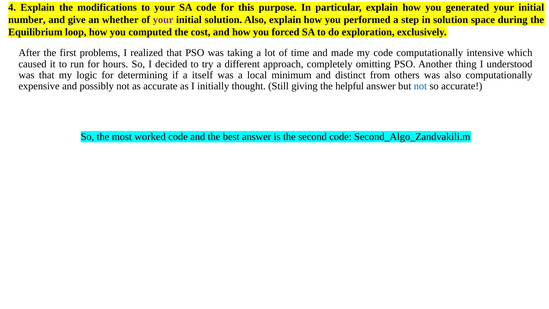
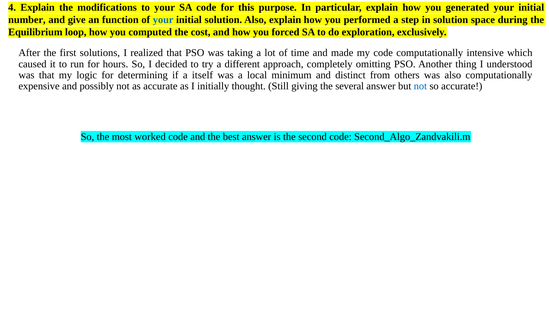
whether: whether -> function (120, 20)
your colour: purple -> blue (163, 20)
problems: problems -> solutions (100, 53)
helpful: helpful -> several (350, 86)
